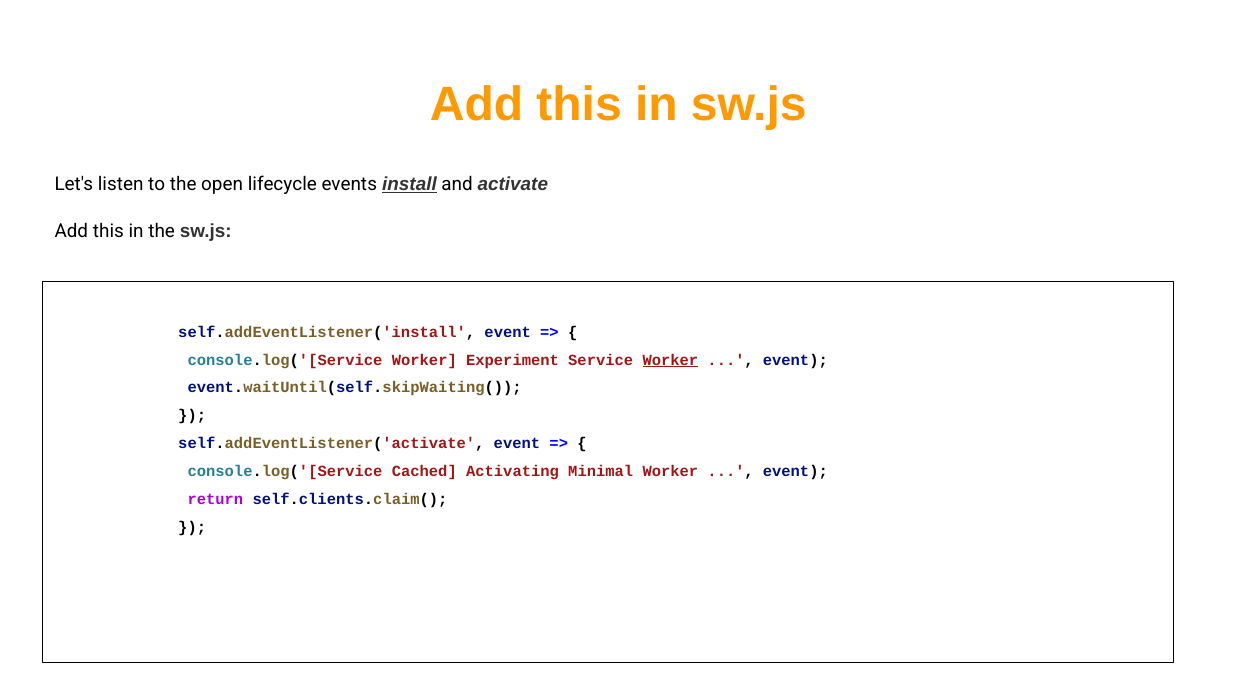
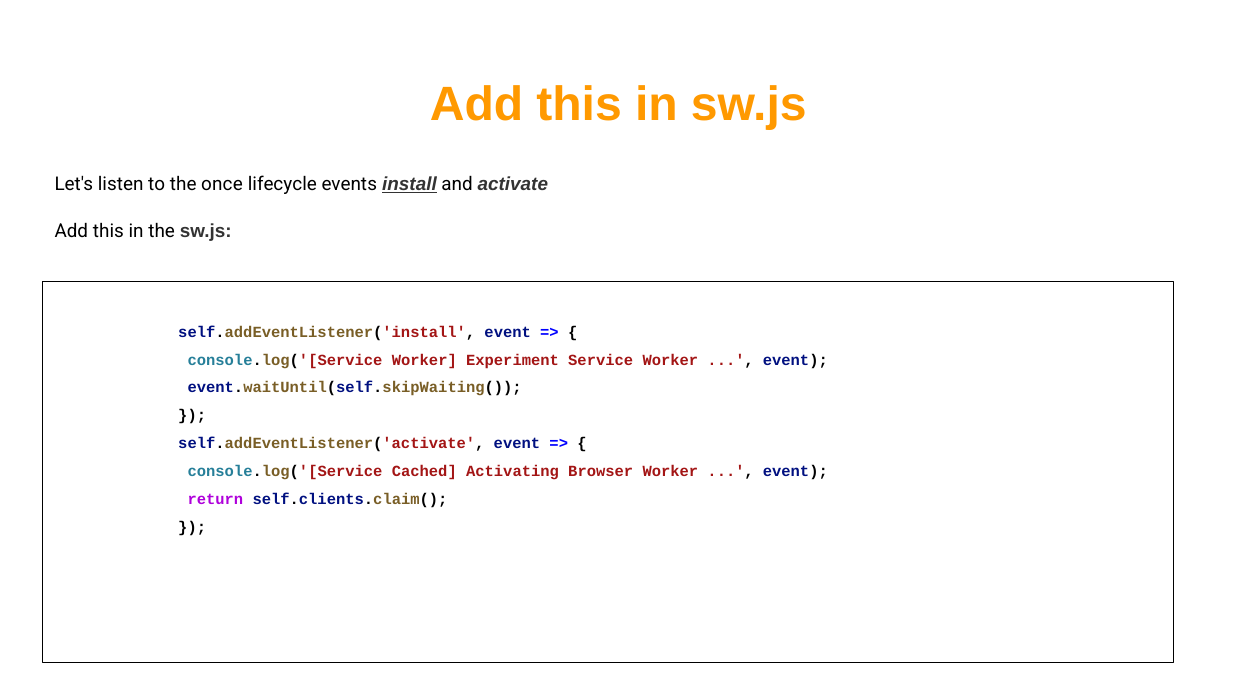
open: open -> once (222, 184)
Worker underline: present -> none (670, 360)
Minimal: Minimal -> Browser (601, 471)
